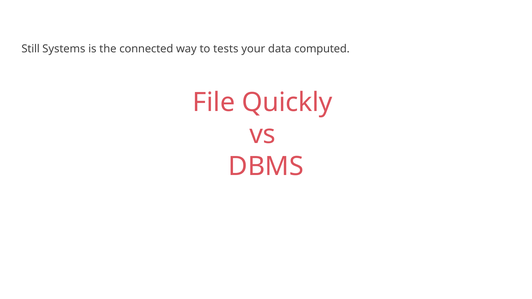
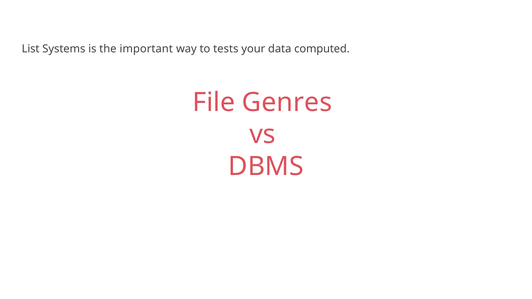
Still: Still -> List (31, 49)
connected: connected -> important (146, 49)
Quickly: Quickly -> Genres (287, 103)
